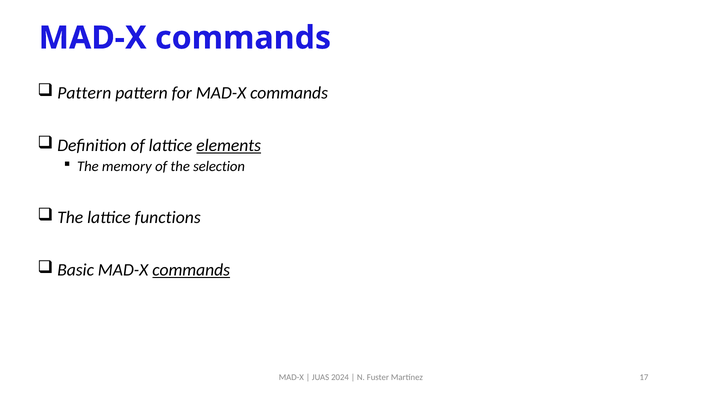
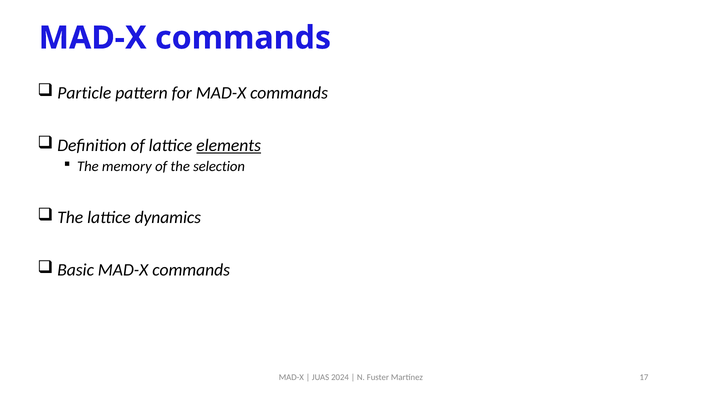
Pattern: Pattern -> Particle (84, 93)
functions: functions -> dynamics (168, 217)
commands underline: present -> none (191, 270)
